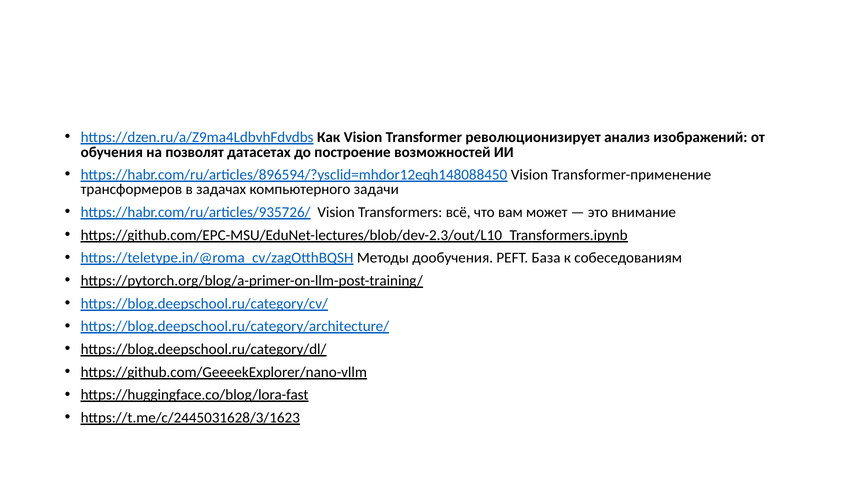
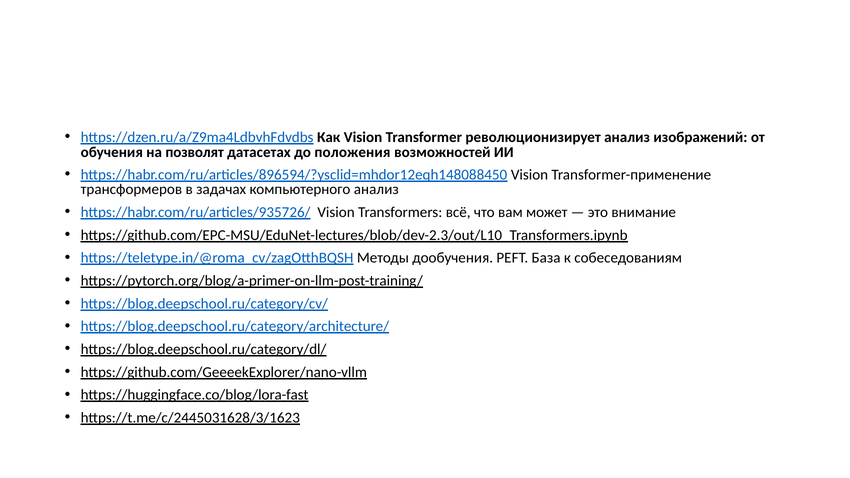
построение: построение -> положения (352, 152)
компьютерного задачи: задачи -> анализ (376, 190)
